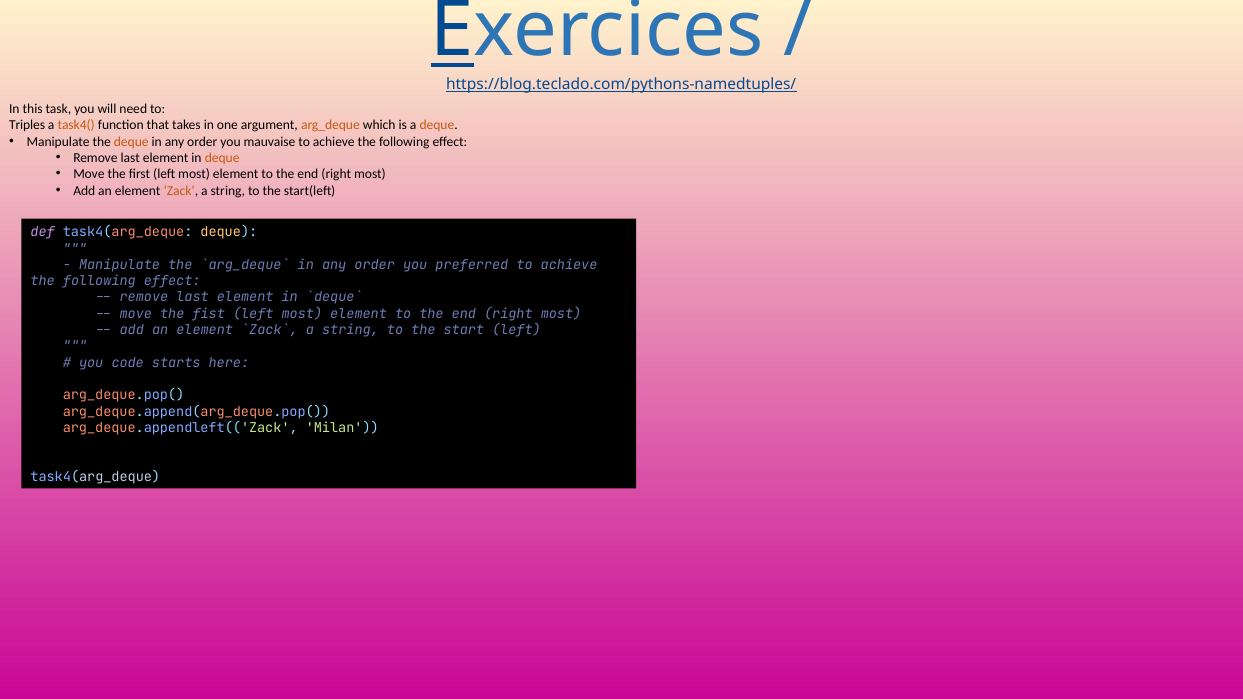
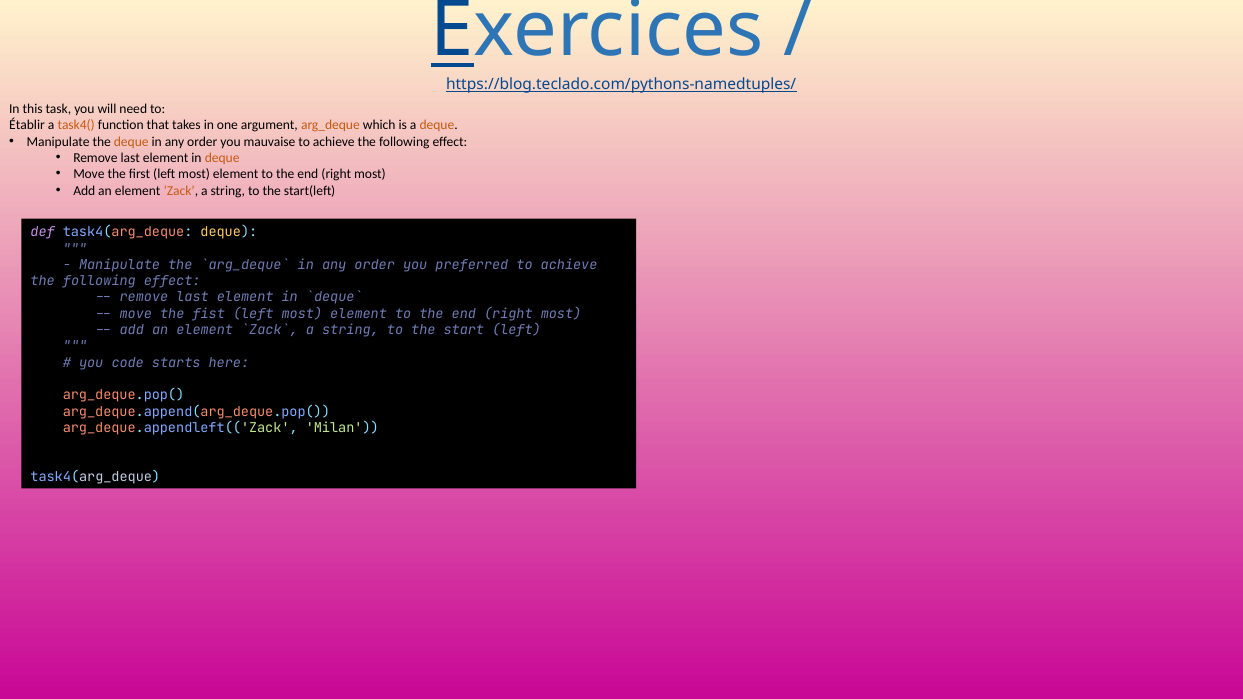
Triples: Triples -> Établir (27, 125)
